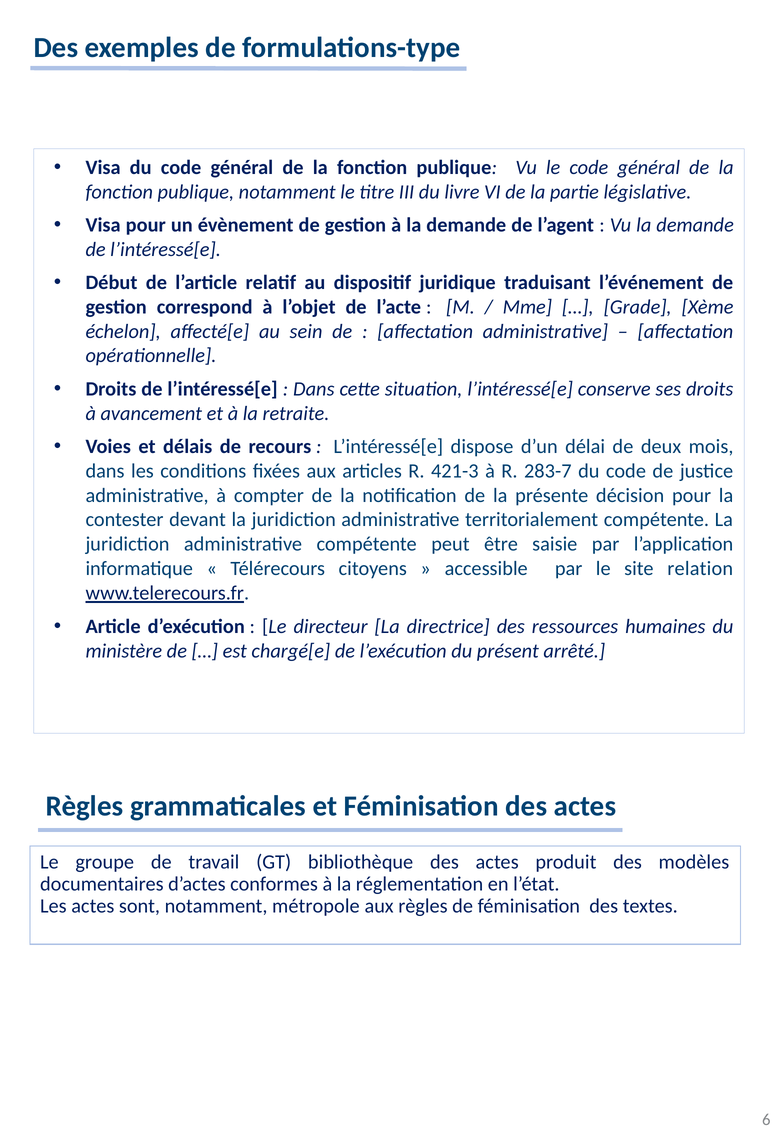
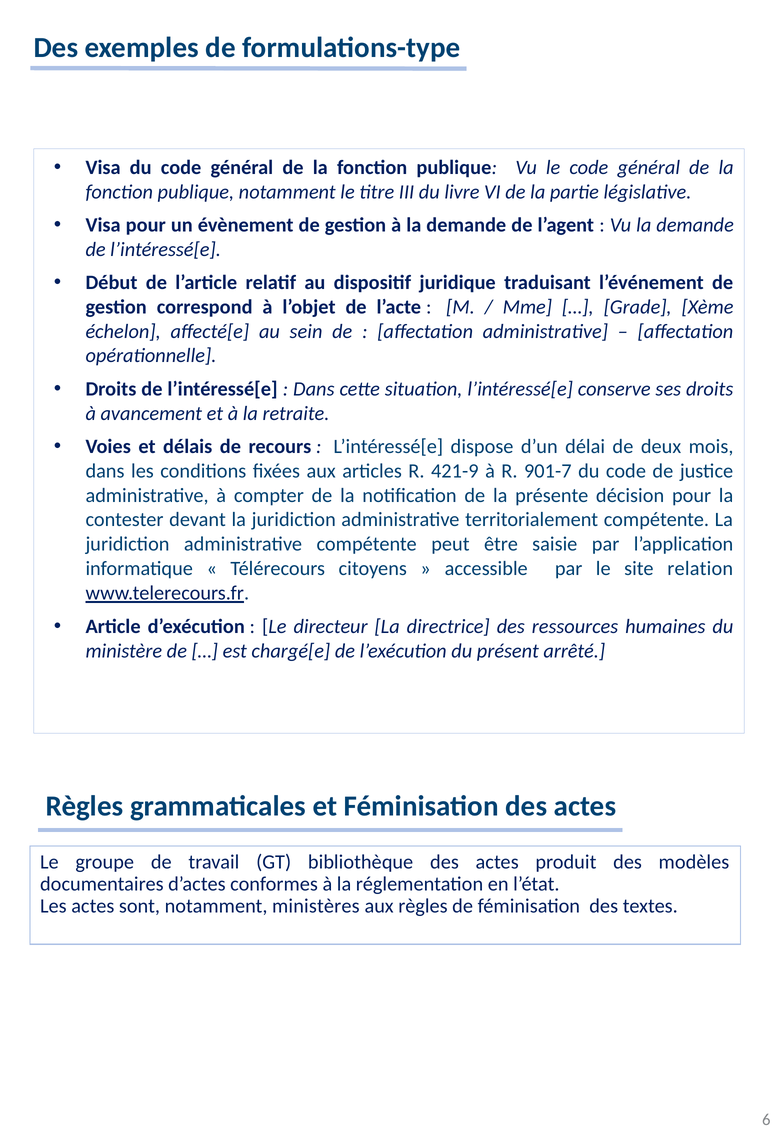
421-3: 421-3 -> 421-9 (455, 471)
283-7: 283-7 -> 901-7 (548, 471)
métropole: métropole -> ministères (316, 906)
